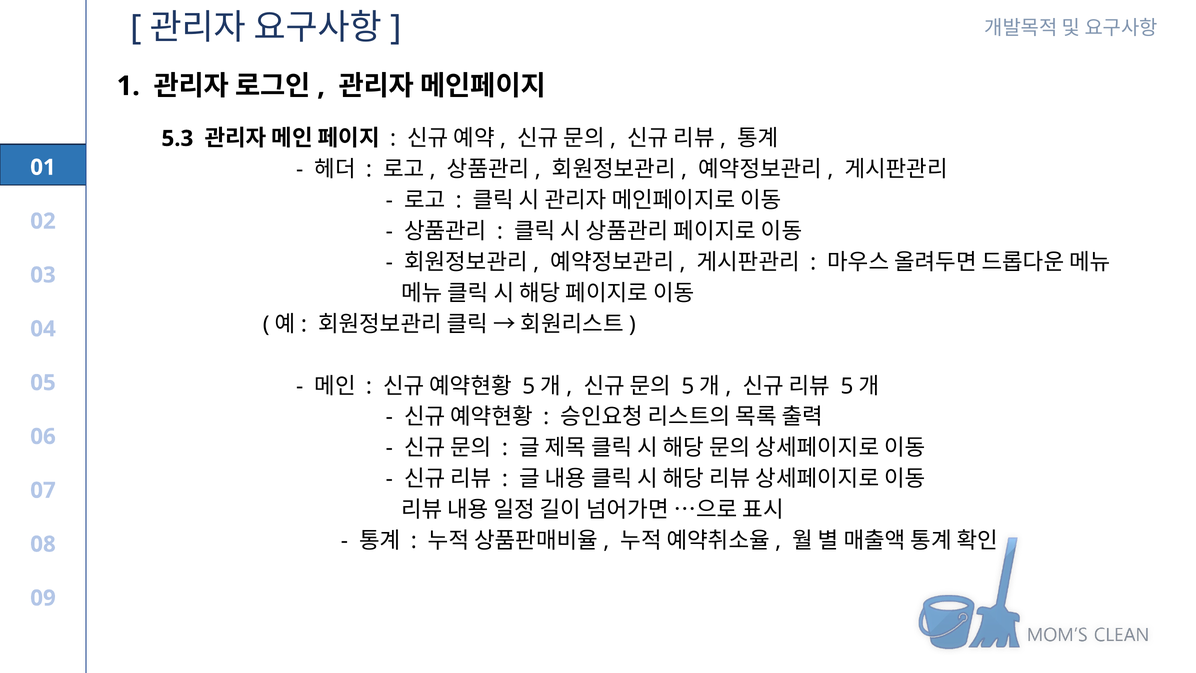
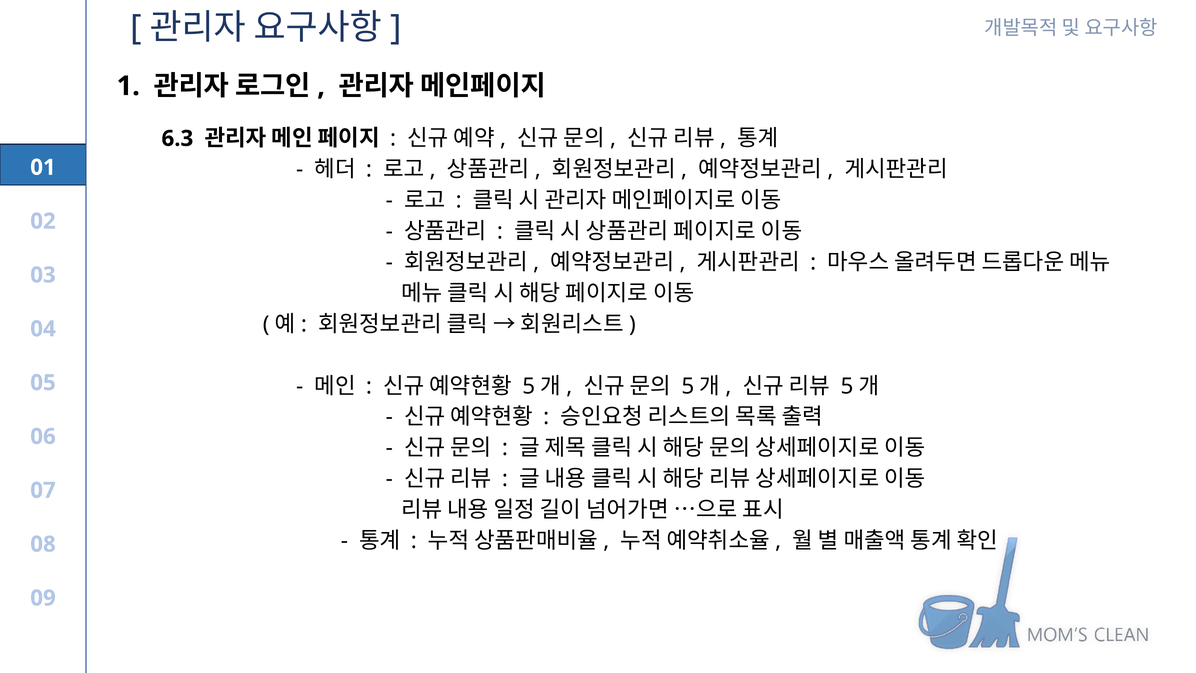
5.3: 5.3 -> 6.3 (177, 138)
